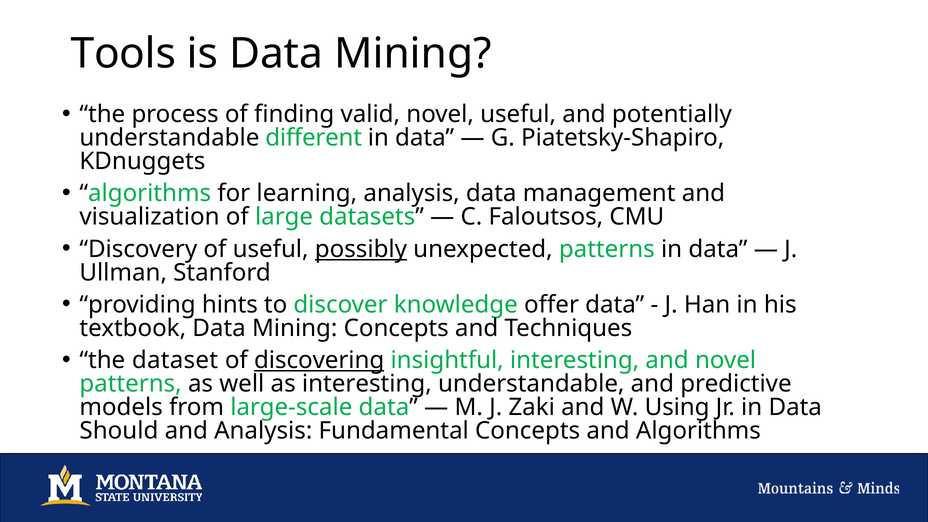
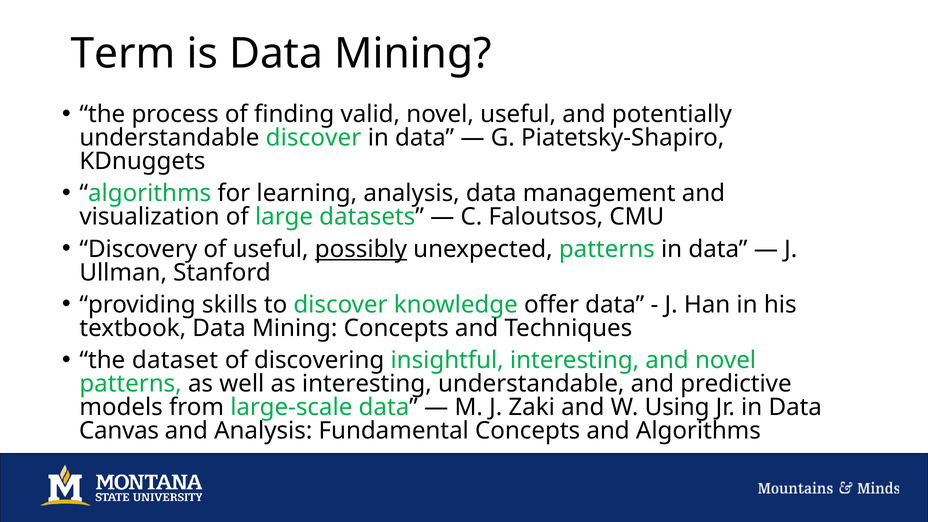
Tools: Tools -> Term (123, 54)
understandable different: different -> discover (313, 138)
hints: hints -> skills (230, 305)
discovering underline: present -> none (319, 360)
Should: Should -> Canvas (119, 431)
